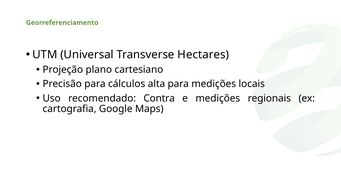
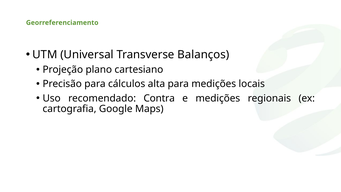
Hectares: Hectares -> Balanços (203, 55)
